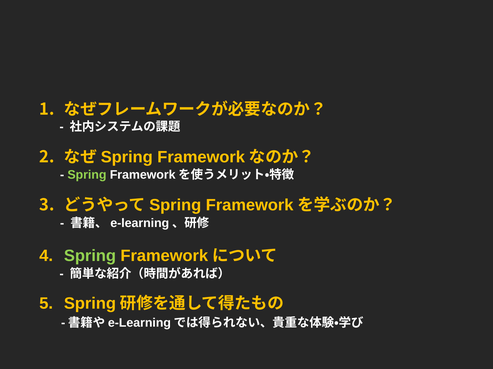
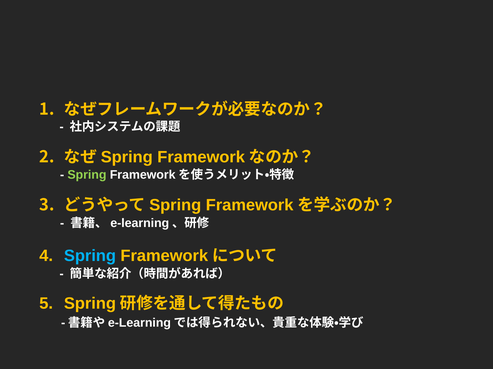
Spring colour: light green -> light blue (90, 256)
